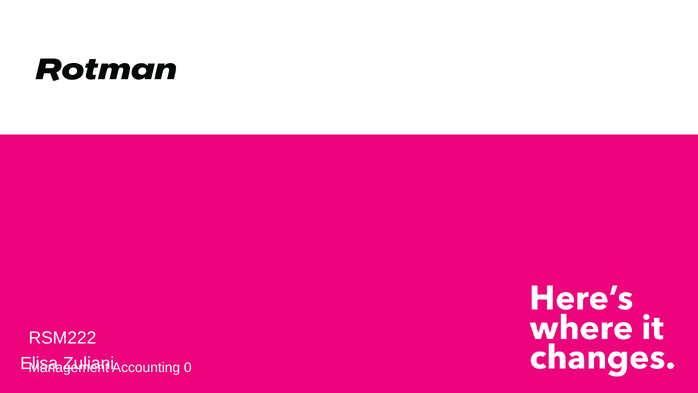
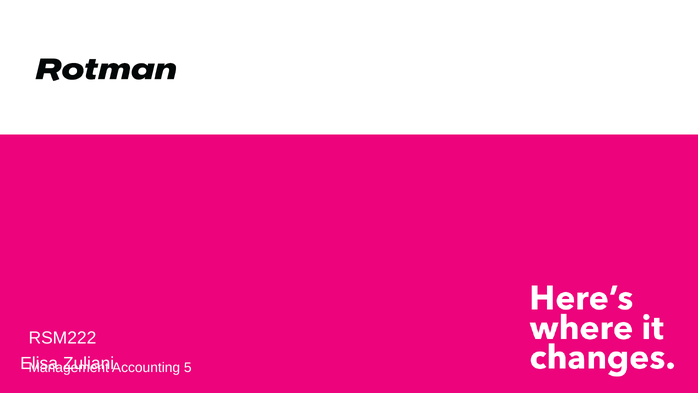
0: 0 -> 5 (188, 367)
